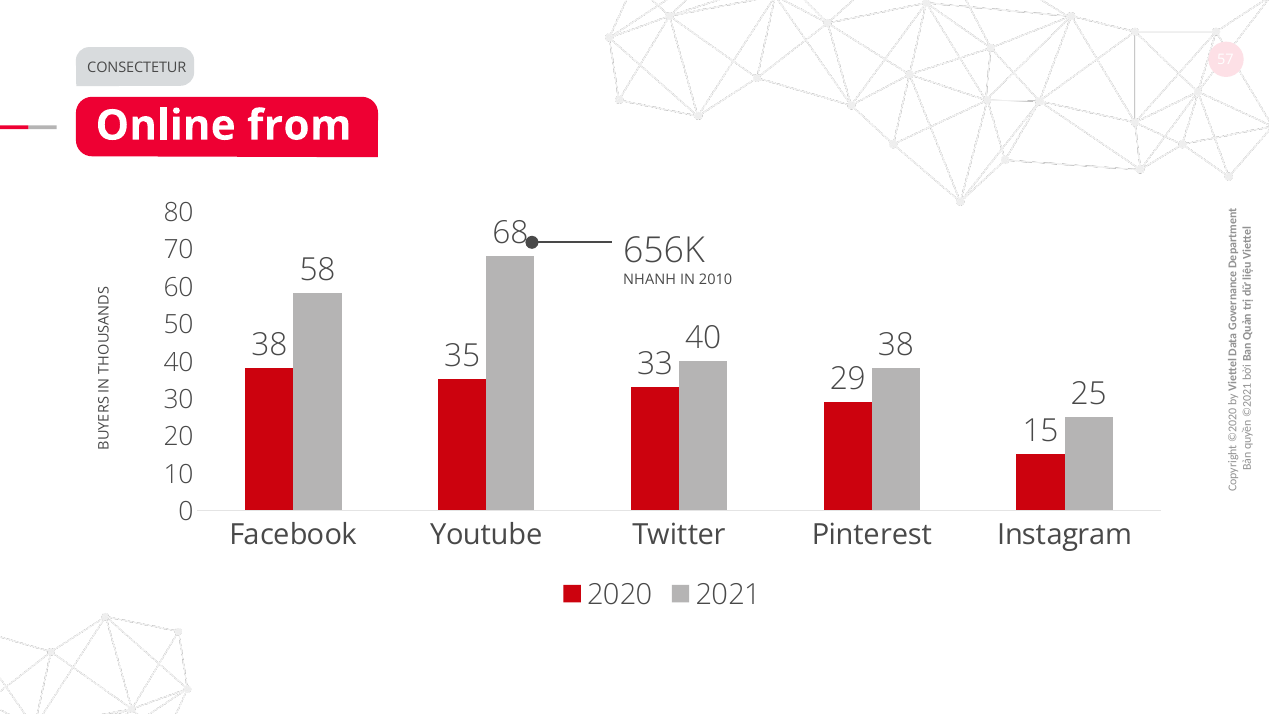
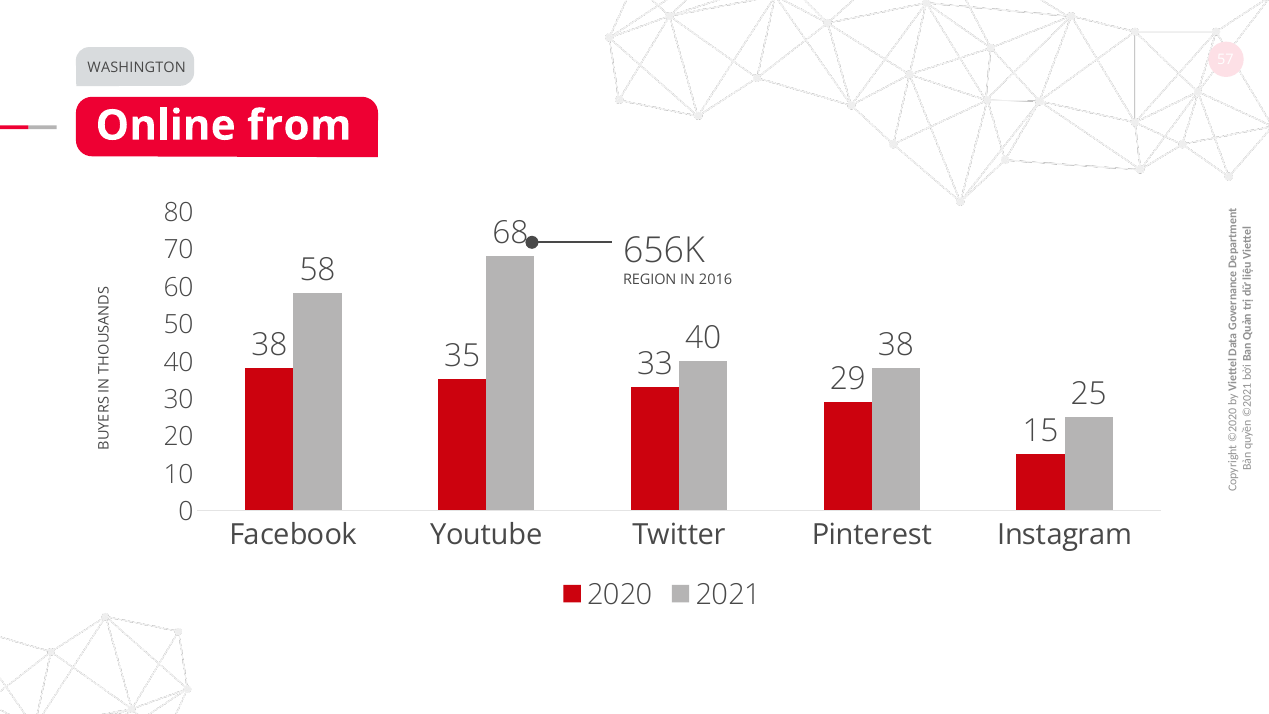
CONSECTETUR: CONSECTETUR -> WASHINGTON (137, 67)
NHANH: NHANH -> REGION (650, 280)
2010: 2010 -> 2016 (716, 280)
